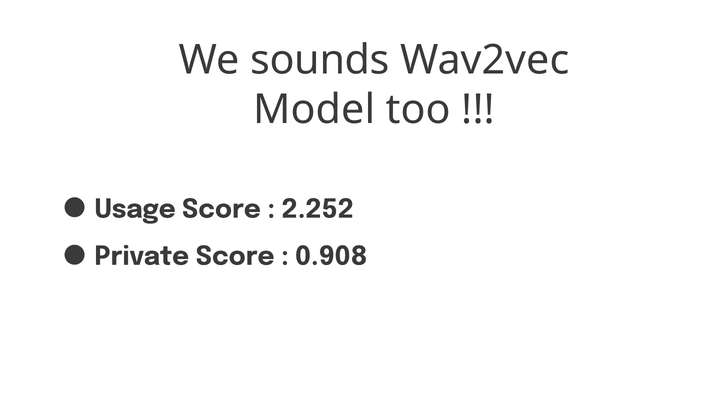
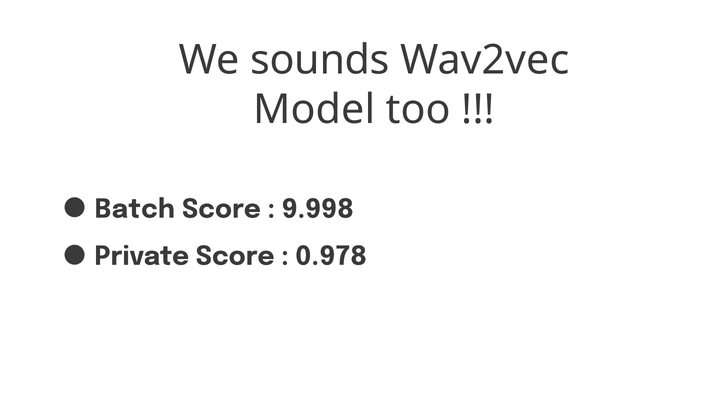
Usage: Usage -> Batch (135, 209)
2.252: 2.252 -> 9.998 (318, 209)
0.908: 0.908 -> 0.978 (331, 256)
